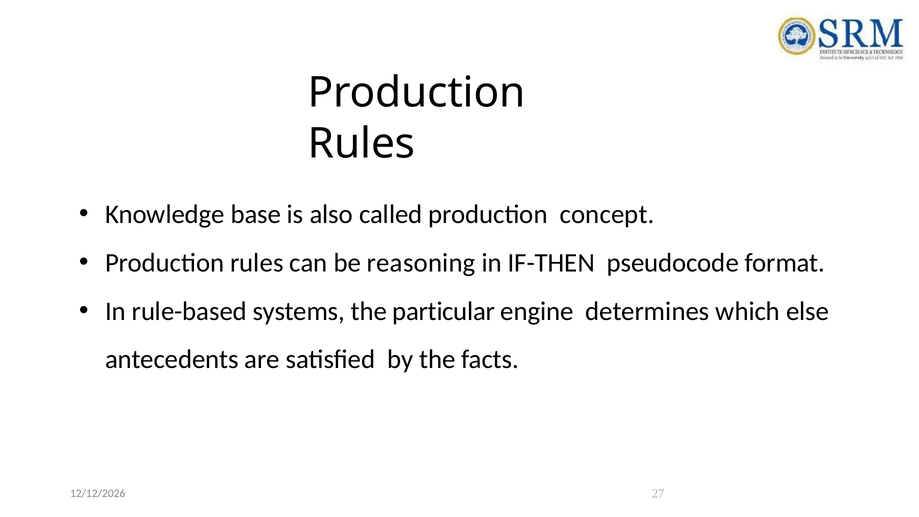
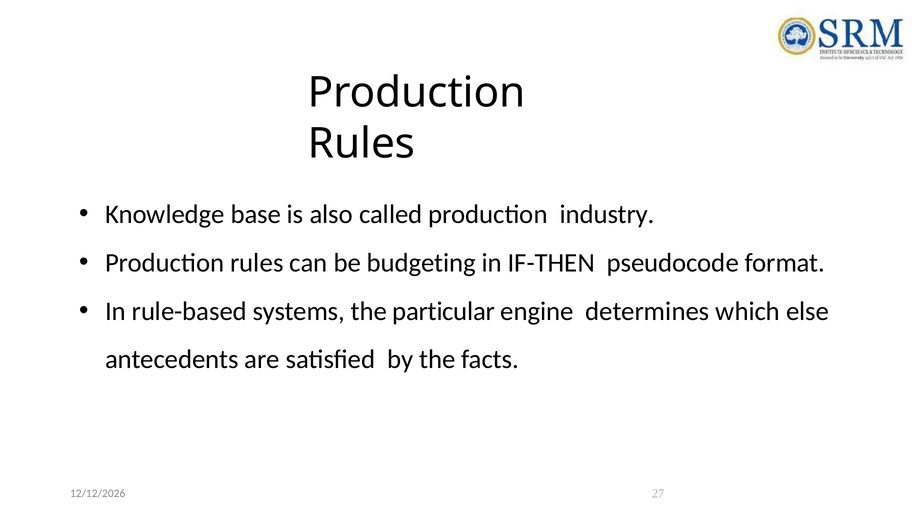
concept: concept -> industry (607, 215)
reasoning: reasoning -> budgeting (421, 263)
